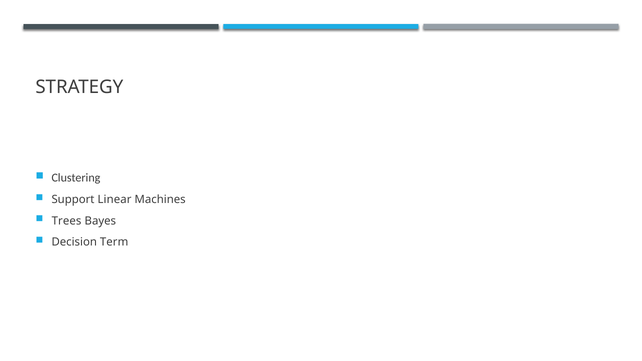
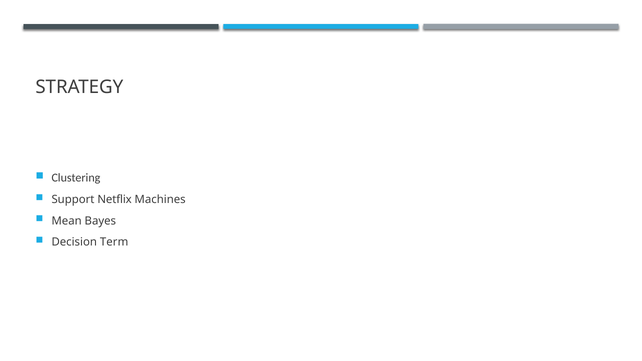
Linear: Linear -> Netflix (115, 200)
Trees: Trees -> Mean (67, 221)
